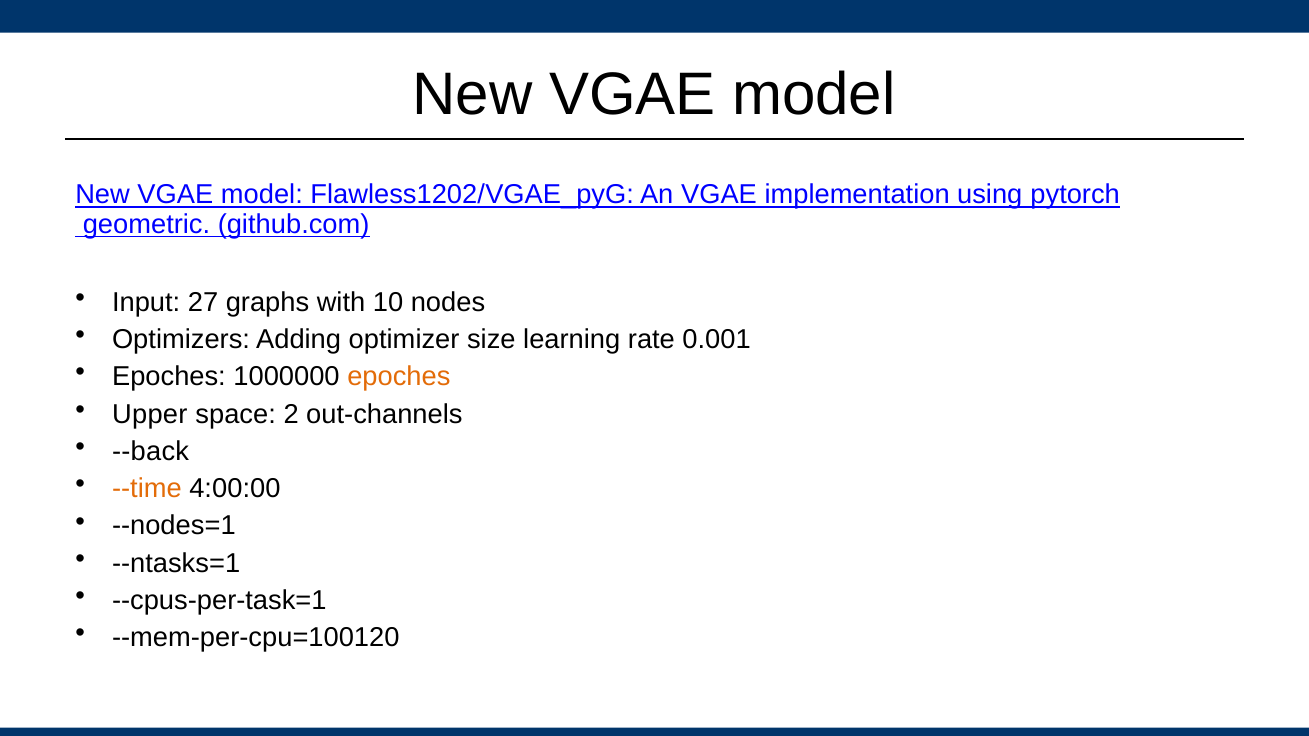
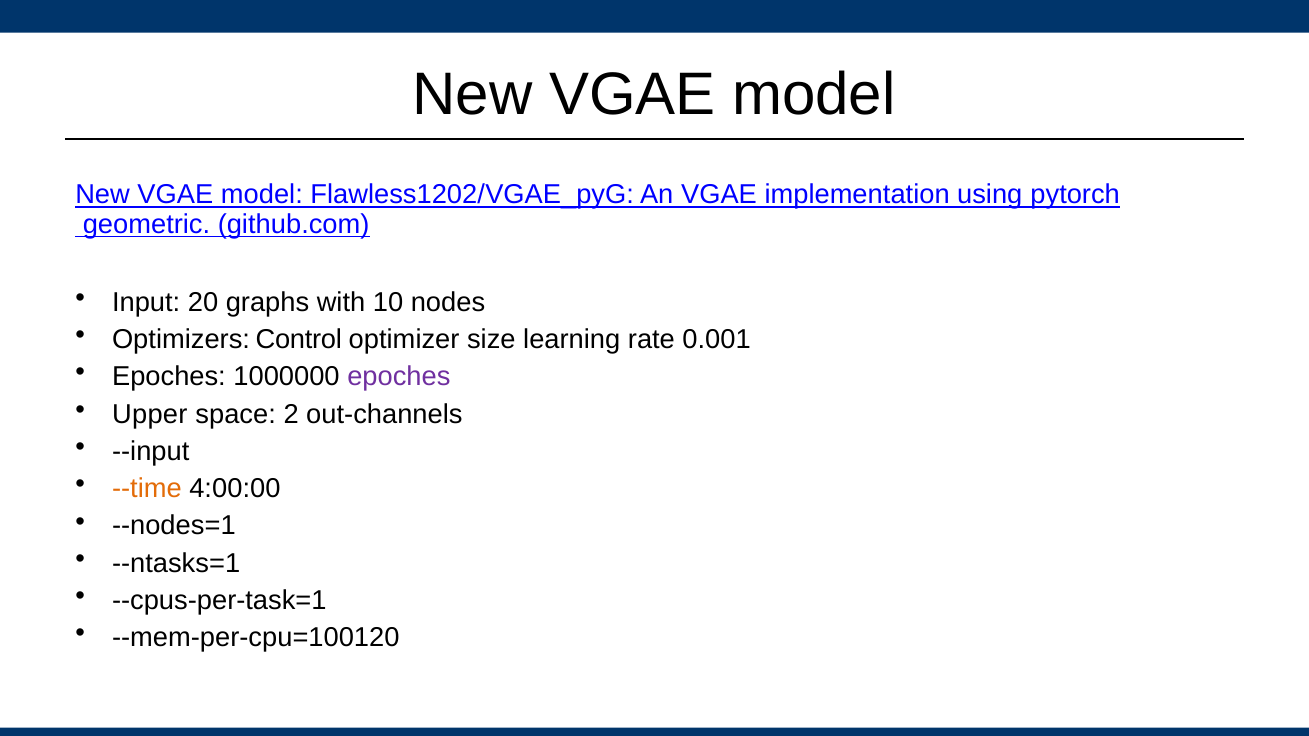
27: 27 -> 20 (203, 302)
Adding: Adding -> Control (299, 340)
epoches colour: orange -> purple (399, 377)
--back: --back -> --input (151, 452)
